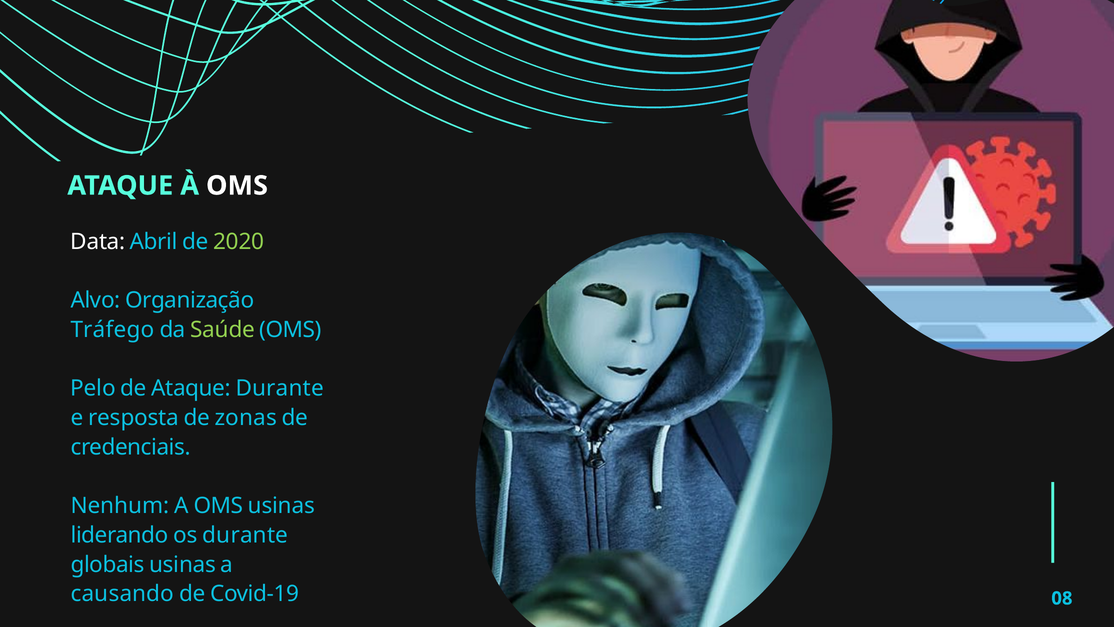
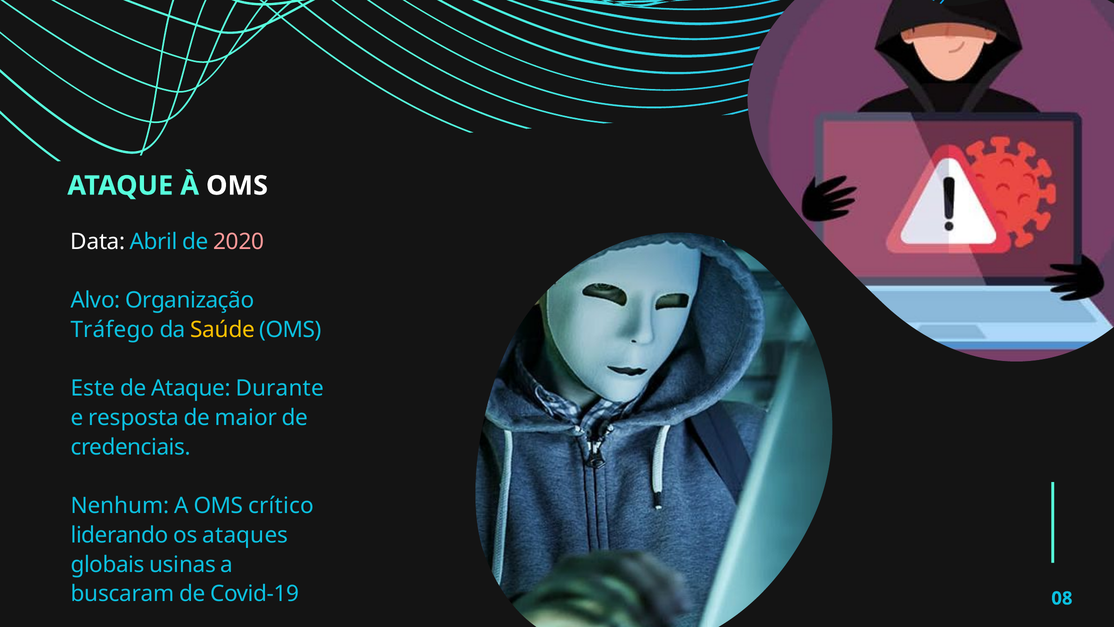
2020 colour: light green -> pink (239, 242)
Saúde colour: light green -> yellow (223, 330)
Pelo: Pelo -> Este (93, 388)
zonas: zonas -> maior (246, 418)
OMS usinas: usinas -> crítico (281, 506)
os durante: durante -> ataques (245, 535)
causando: causando -> buscaram (123, 594)
